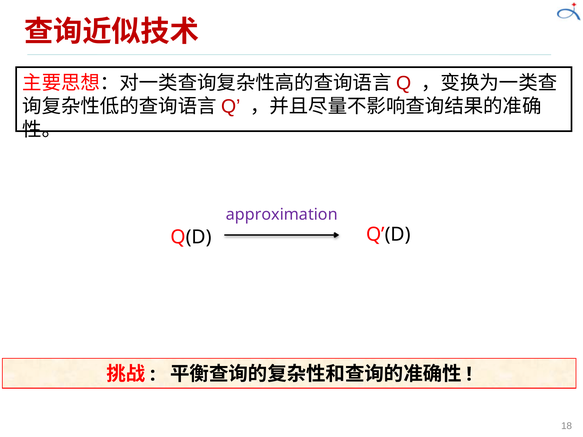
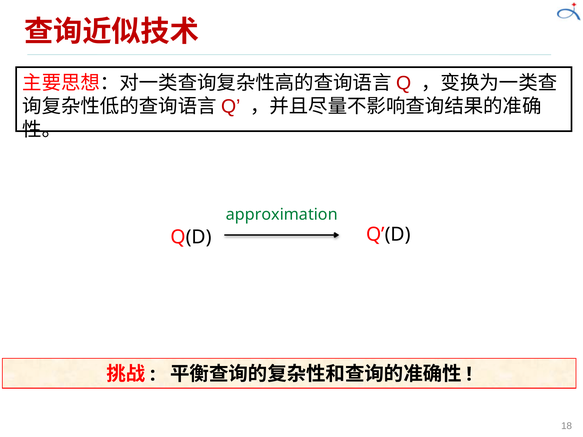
approximation colour: purple -> green (282, 215)
